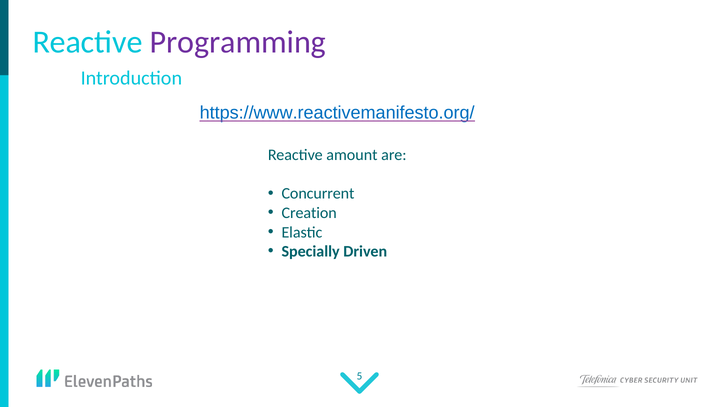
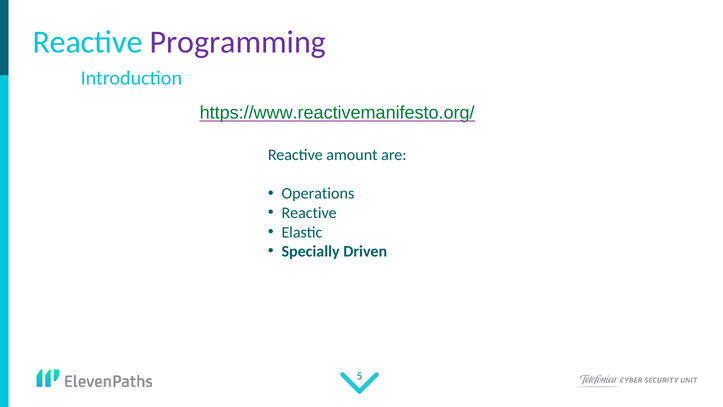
https://www.reactivemanifesto.org/ colour: blue -> green (337, 113)
Concurrent: Concurrent -> Operations (318, 194)
Creation: Creation -> Reactive (309, 213)
